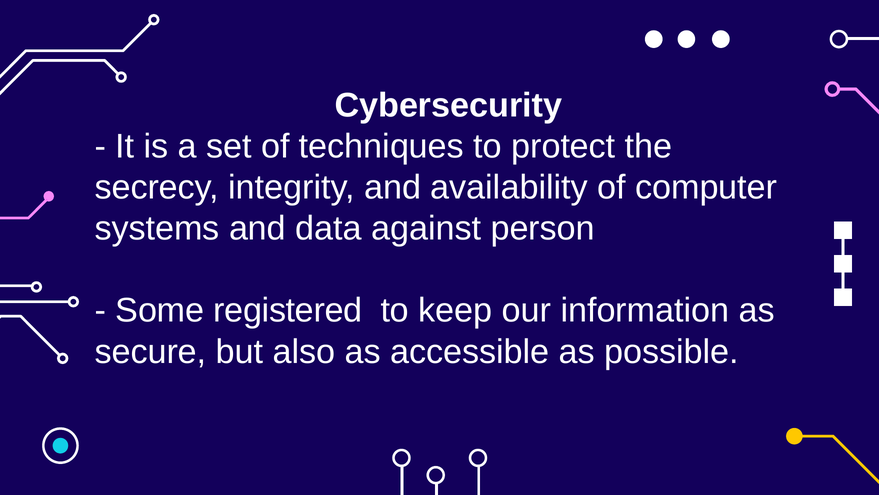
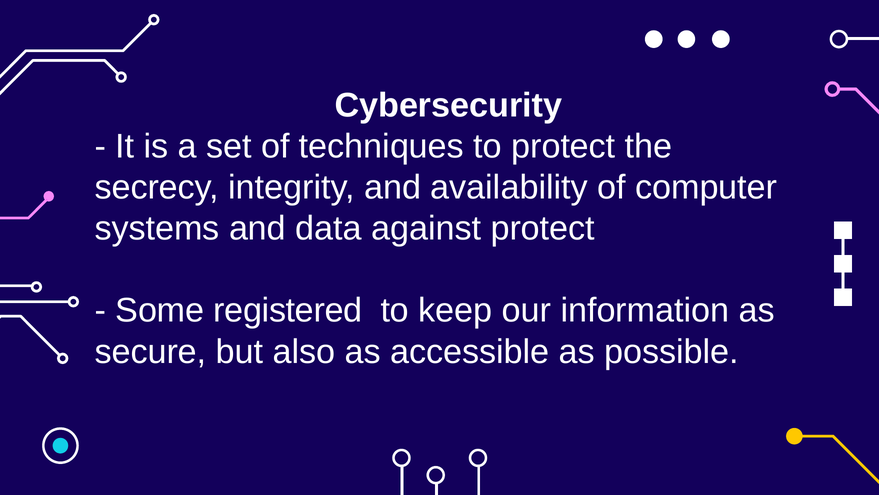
against person: person -> protect (543, 228)
